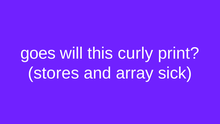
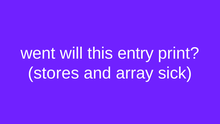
goes: goes -> went (38, 53)
curly: curly -> entry (136, 53)
